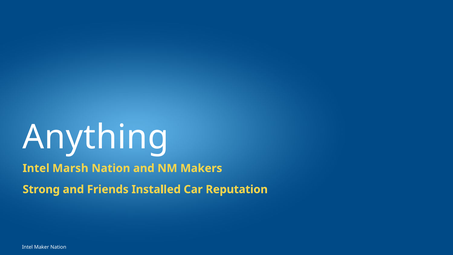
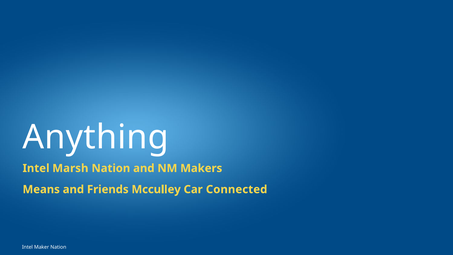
Strong: Strong -> Means (41, 189)
Installed: Installed -> Mcculley (156, 189)
Reputation: Reputation -> Connected (237, 189)
